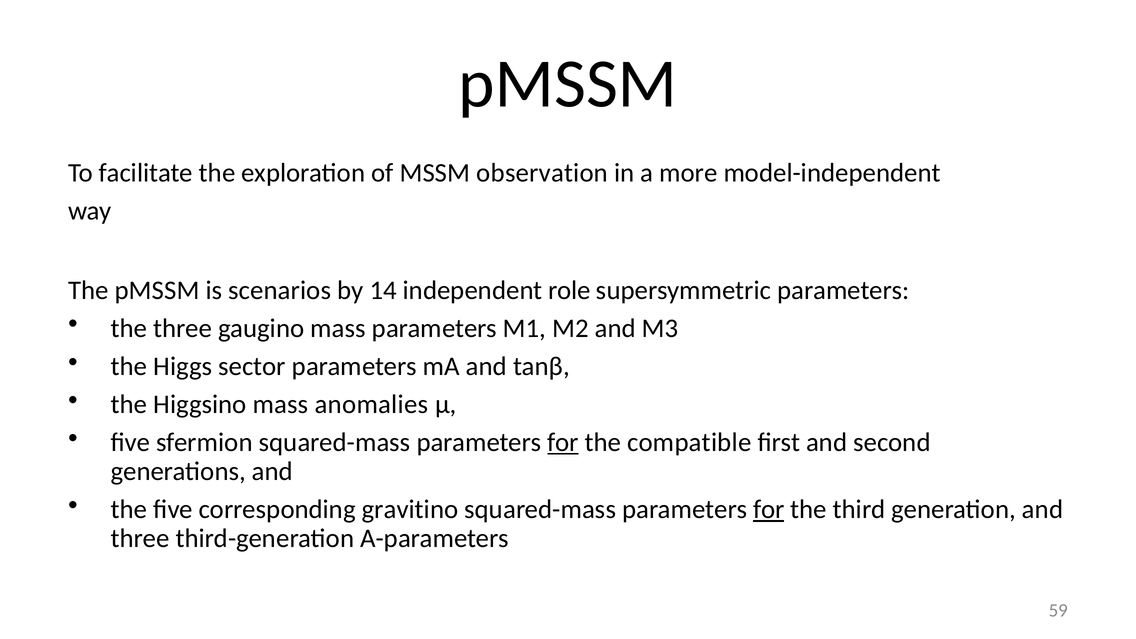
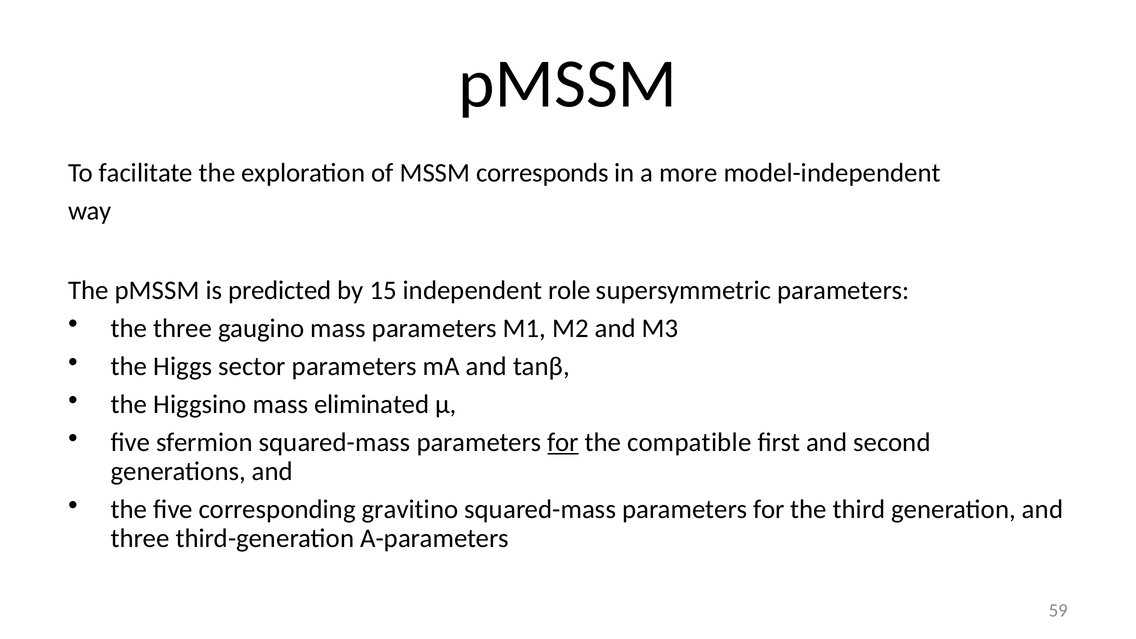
observation: observation -> corresponds (542, 173)
scenarios: scenarios -> predicted (280, 290)
14: 14 -> 15 (383, 290)
anomalies: anomalies -> eliminated (372, 404)
for underline: present -> none (769, 509)
